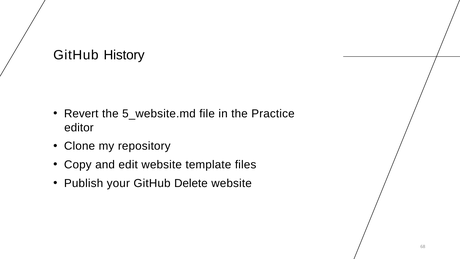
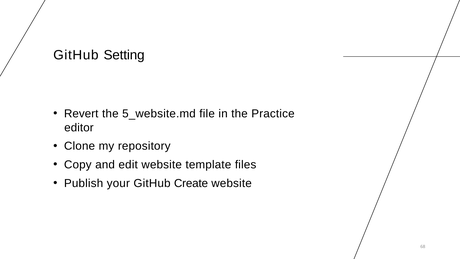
History: History -> Setting (124, 55)
Delete: Delete -> Create (191, 183)
